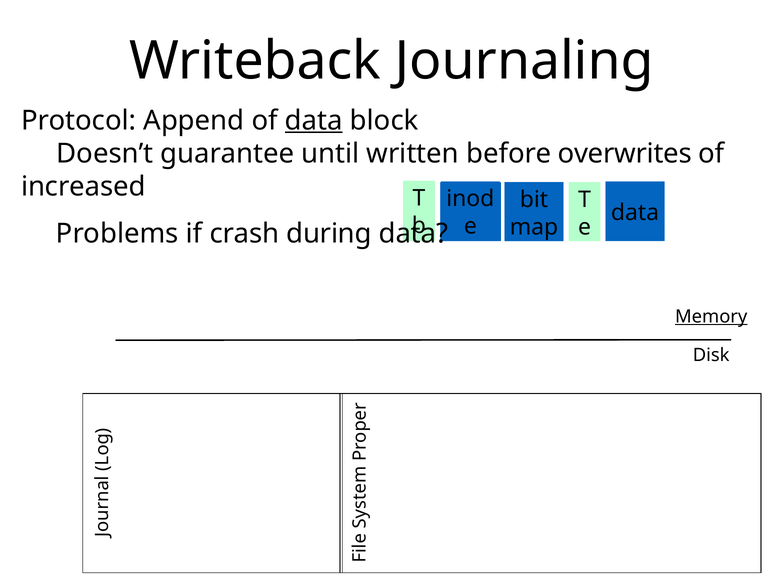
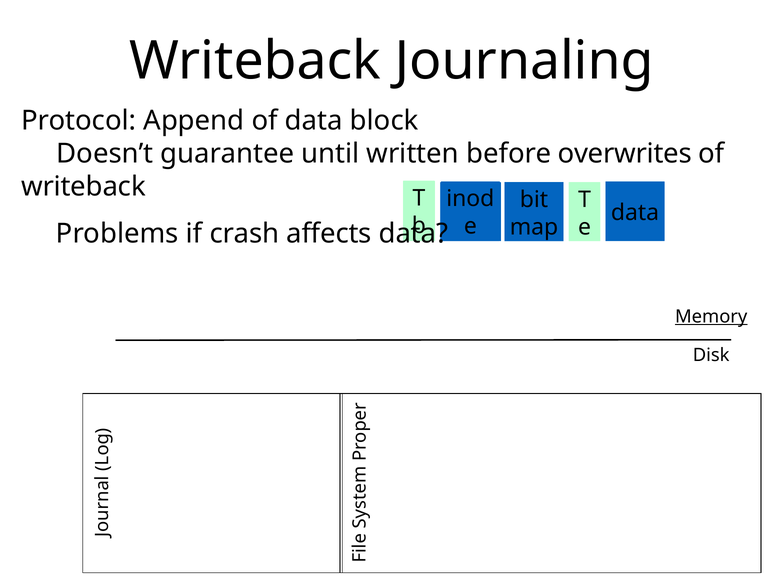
data underline: present -> none (314, 120)
increased: increased -> writeback (83, 187)
during: during -> affects (329, 233)
